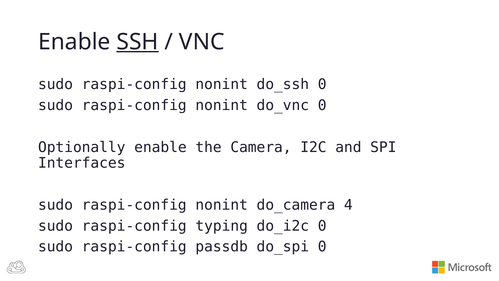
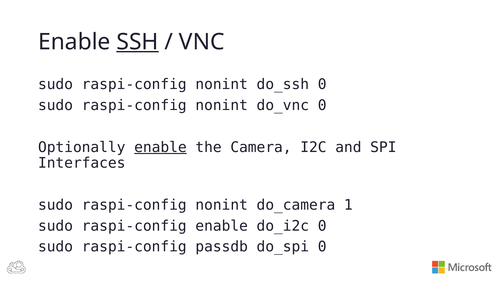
enable underline: none -> present (160, 147)
4: 4 -> 1 (348, 205)
raspi-config typing: typing -> enable (222, 226)
